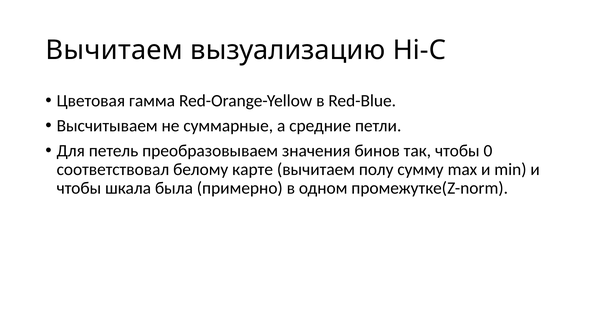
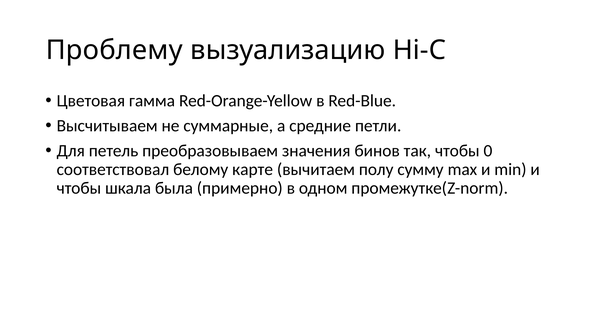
Вычитаем: Вычитаем -> Проблему (114, 50)
